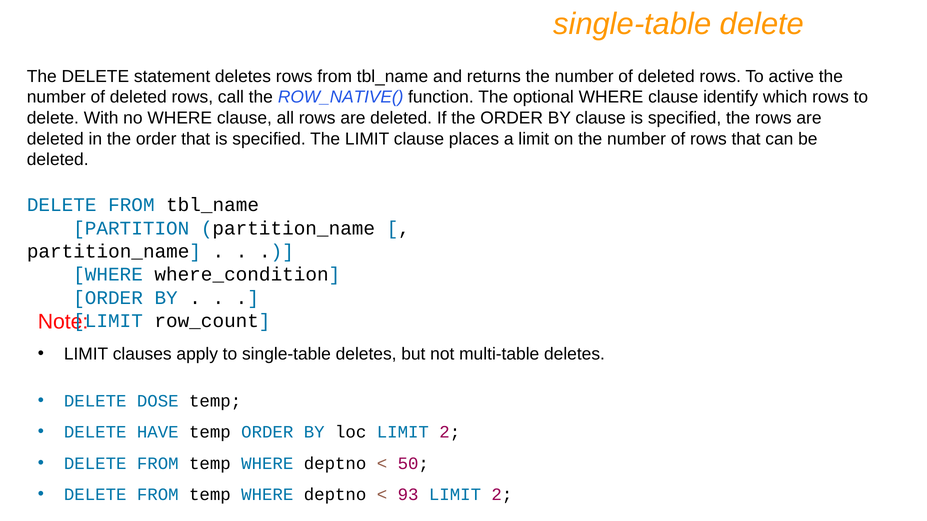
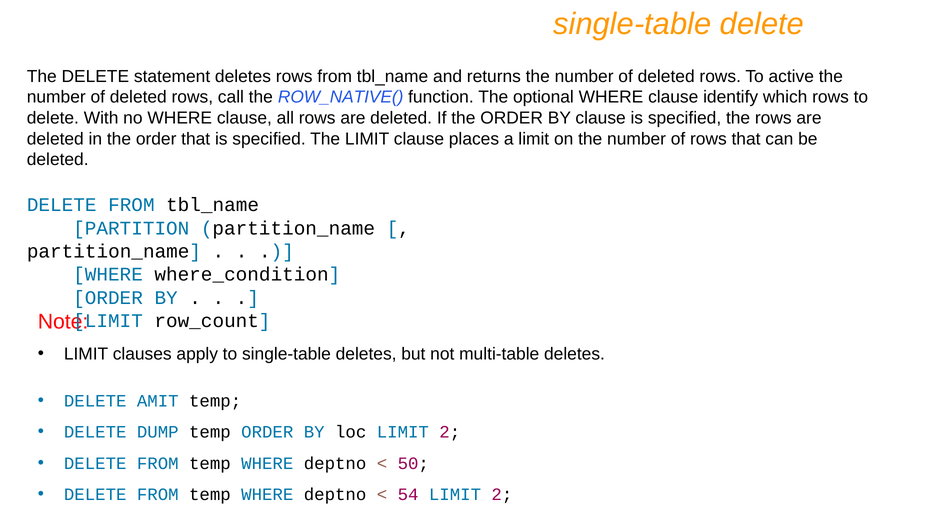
DOSE: DOSE -> AMIT (158, 401)
HAVE: HAVE -> DUMP (158, 432)
93: 93 -> 54 (408, 495)
